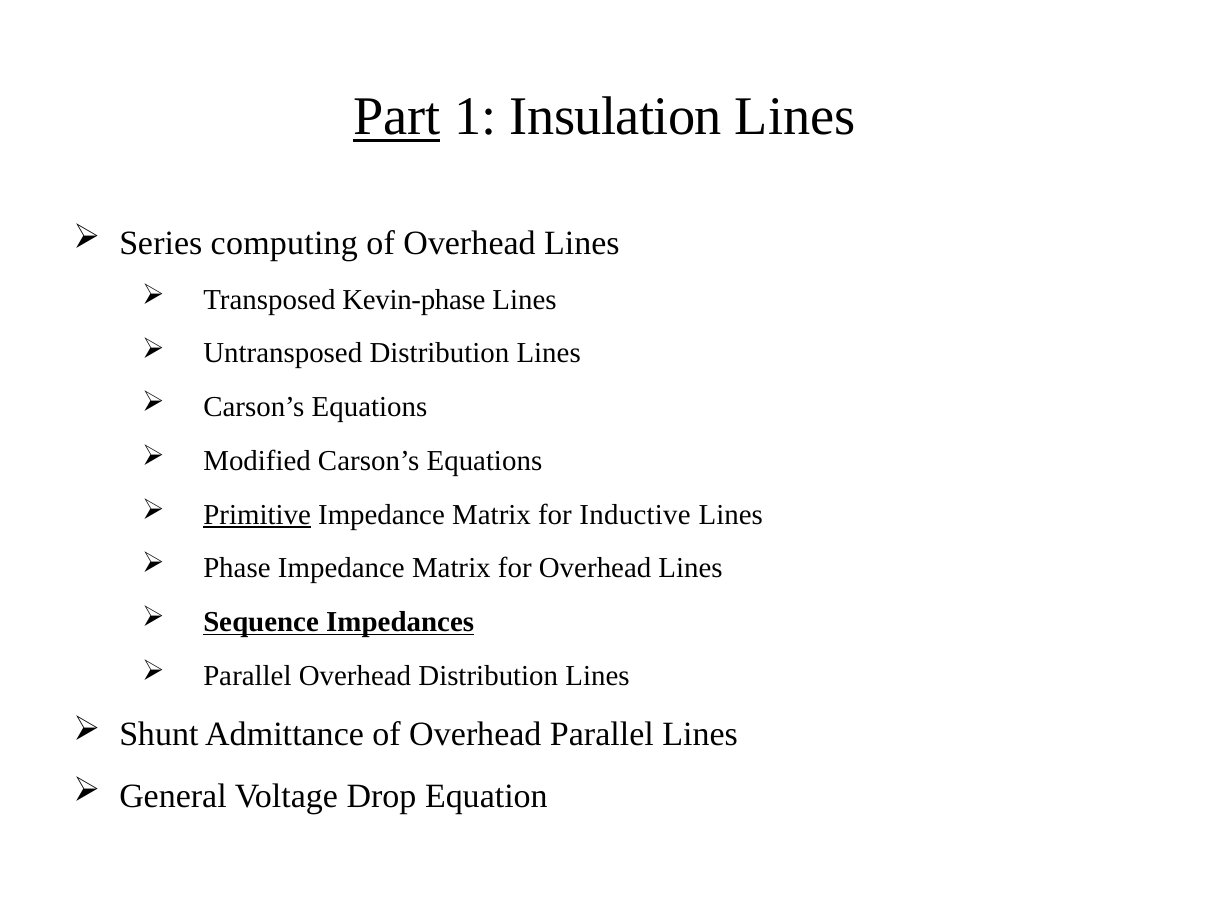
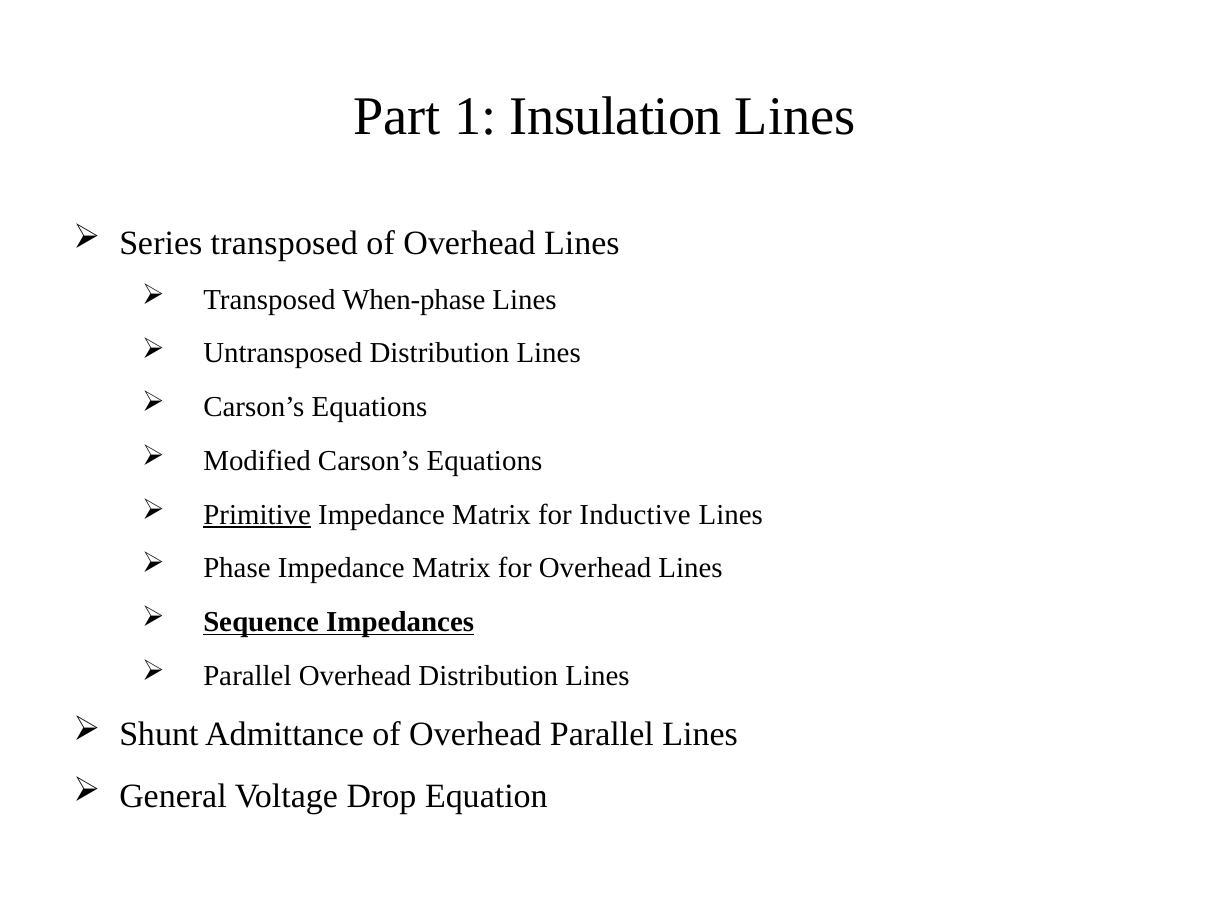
Part underline: present -> none (397, 117)
Series computing: computing -> transposed (284, 243)
Kevin-phase: Kevin-phase -> When-phase (414, 299)
